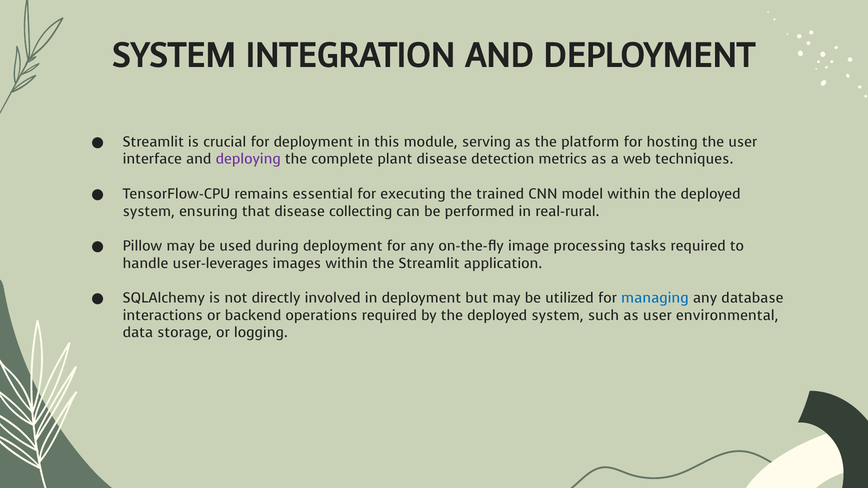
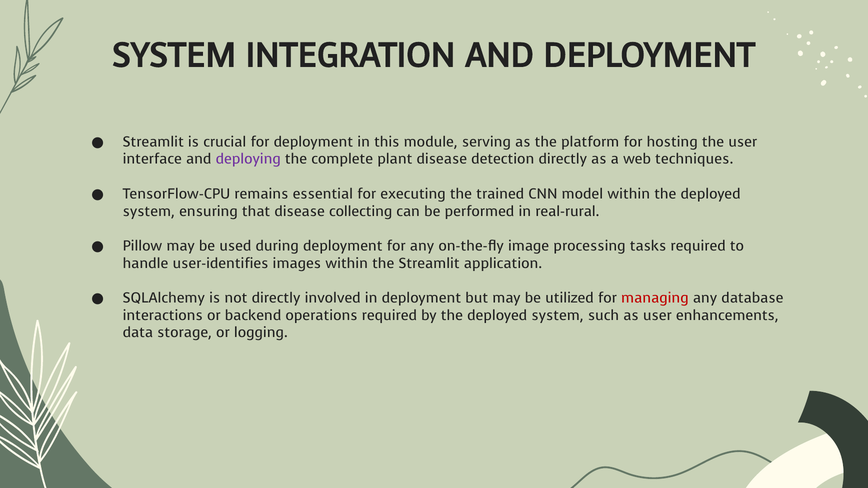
detection metrics: metrics -> directly (563, 159)
user-leverages: user-leverages -> user-identifies (220, 263)
managing colour: blue -> red (655, 298)
environmental: environmental -> enhancements (727, 316)
